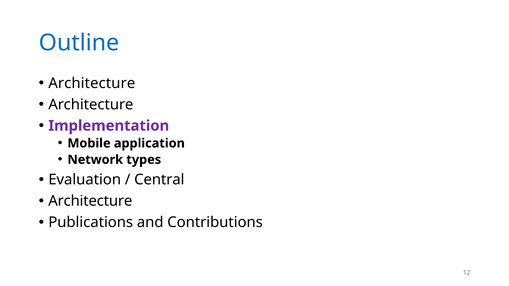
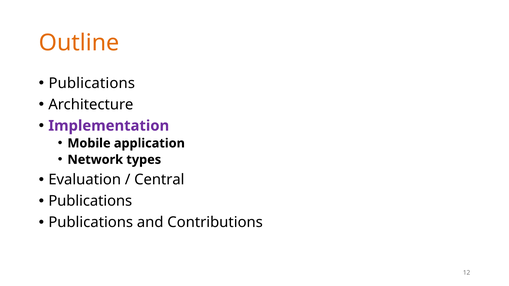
Outline colour: blue -> orange (79, 43)
Architecture: Architecture -> Publications (92, 83)
Architecture: Architecture -> Publications (90, 201)
